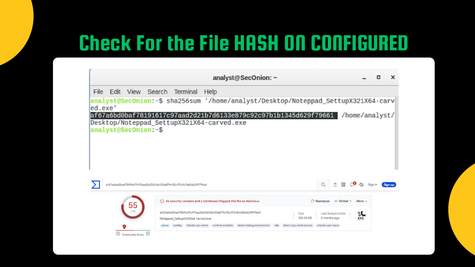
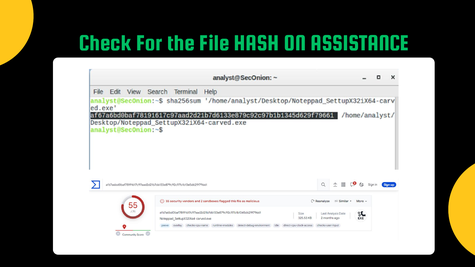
CONFIGURED: CONFIGURED -> ASSISTANCE (360, 43)
